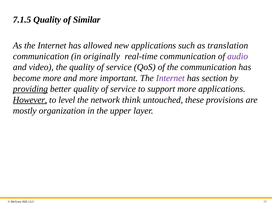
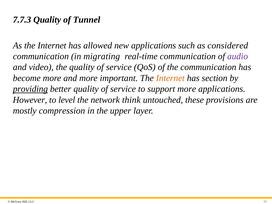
7.1.5: 7.1.5 -> 7.7.3 (22, 20)
Similar: Similar -> Tunnel (87, 20)
translation: translation -> considered (228, 45)
originally: originally -> migrating (102, 56)
Internet colour: purple -> orange (170, 78)
However underline: present -> none (30, 100)
organization: organization -> compression (62, 111)
